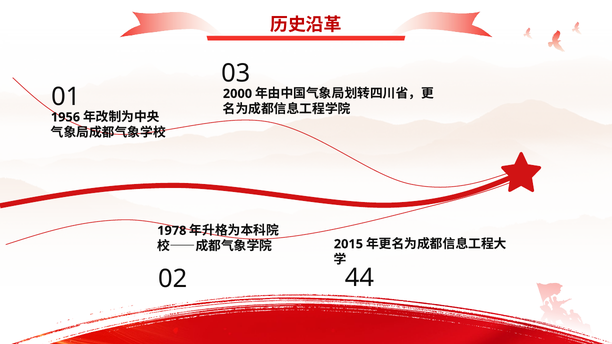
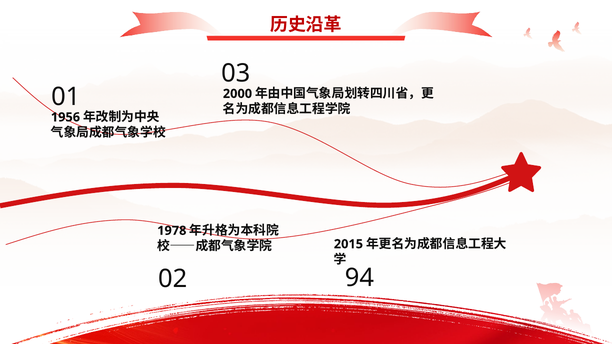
44: 44 -> 94 (359, 278)
